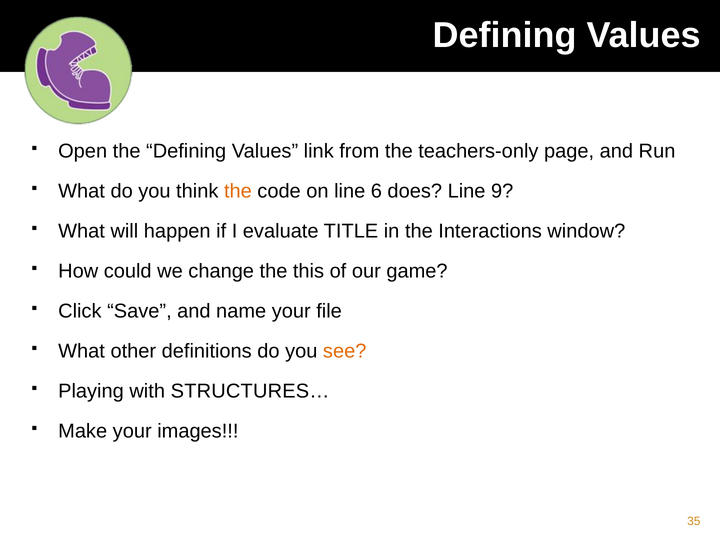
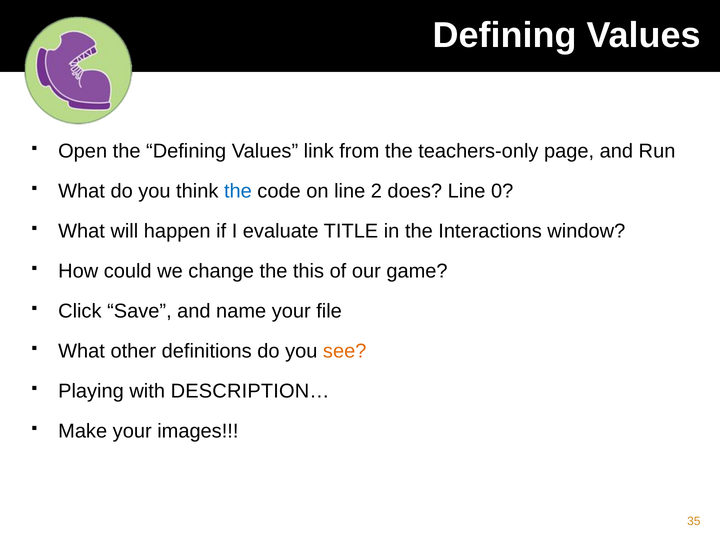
the colour: orange -> blue (238, 191)
6: 6 -> 2 (376, 191)
9: 9 -> 0 (502, 191)
STRUCTURES…: STRUCTURES… -> DESCRIPTION… (250, 391)
